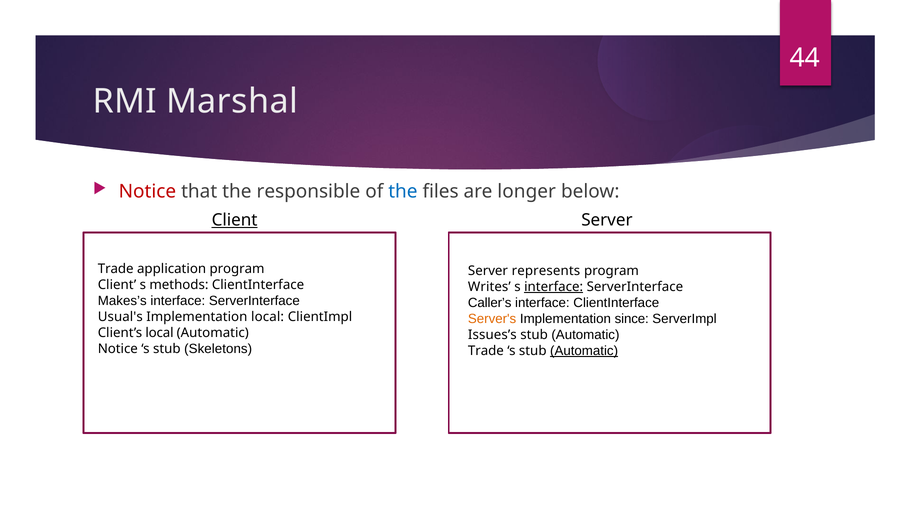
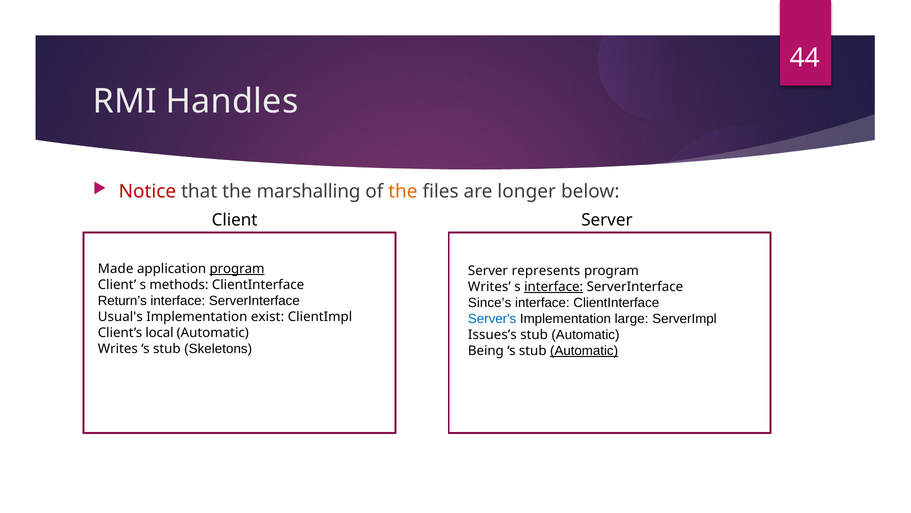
Marshal: Marshal -> Handles (232, 102)
responsible: responsible -> marshalling (308, 191)
the colour: blue -> orange (403, 191)
Client underline: present -> none (235, 220)
Trade: Trade -> Made (116, 268)
program underline: none -> present (237, 268)
Makes’s: Makes’s -> Return’s (122, 300)
Caller’s: Caller’s -> Since’s (490, 302)
Server's colour: orange -> blue (492, 318)
since: since -> large (632, 318)
Implementation local: local -> exist (268, 316)
Notice: Notice -> Writes (118, 348)
Trade: Trade -> Being (486, 350)
